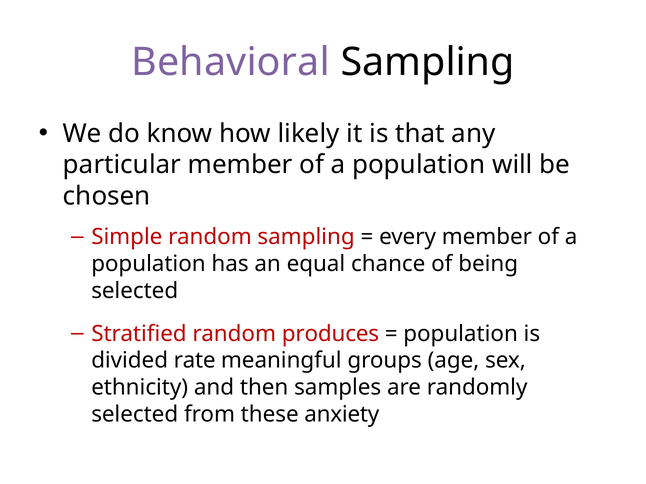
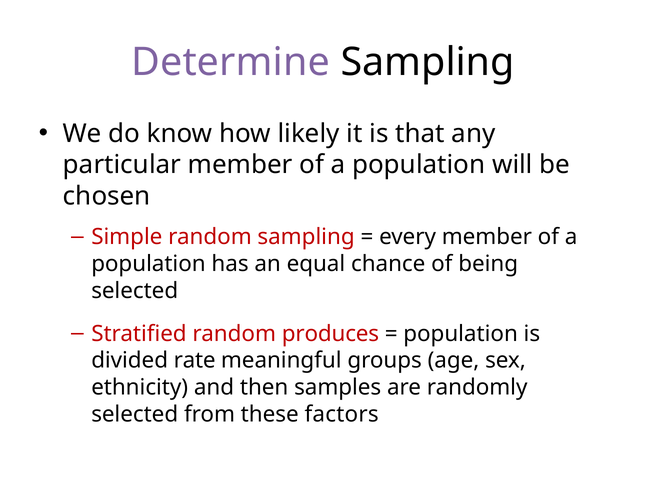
Behavioral: Behavioral -> Determine (231, 63)
anxiety: anxiety -> factors (342, 415)
